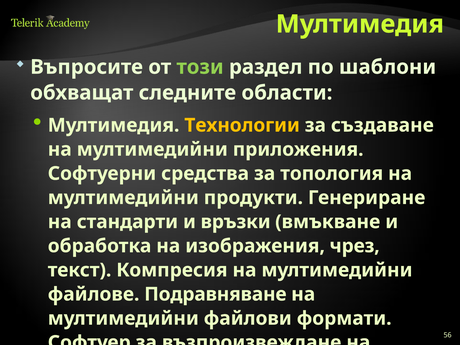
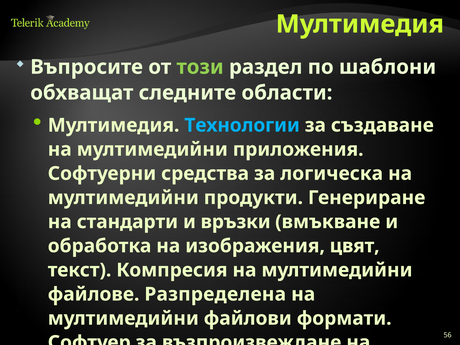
Технологии colour: yellow -> light blue (242, 125)
топология: топология -> логическа (332, 174)
чрез: чрез -> цвят (355, 246)
Подравняване: Подравняване -> Разпределена (215, 294)
